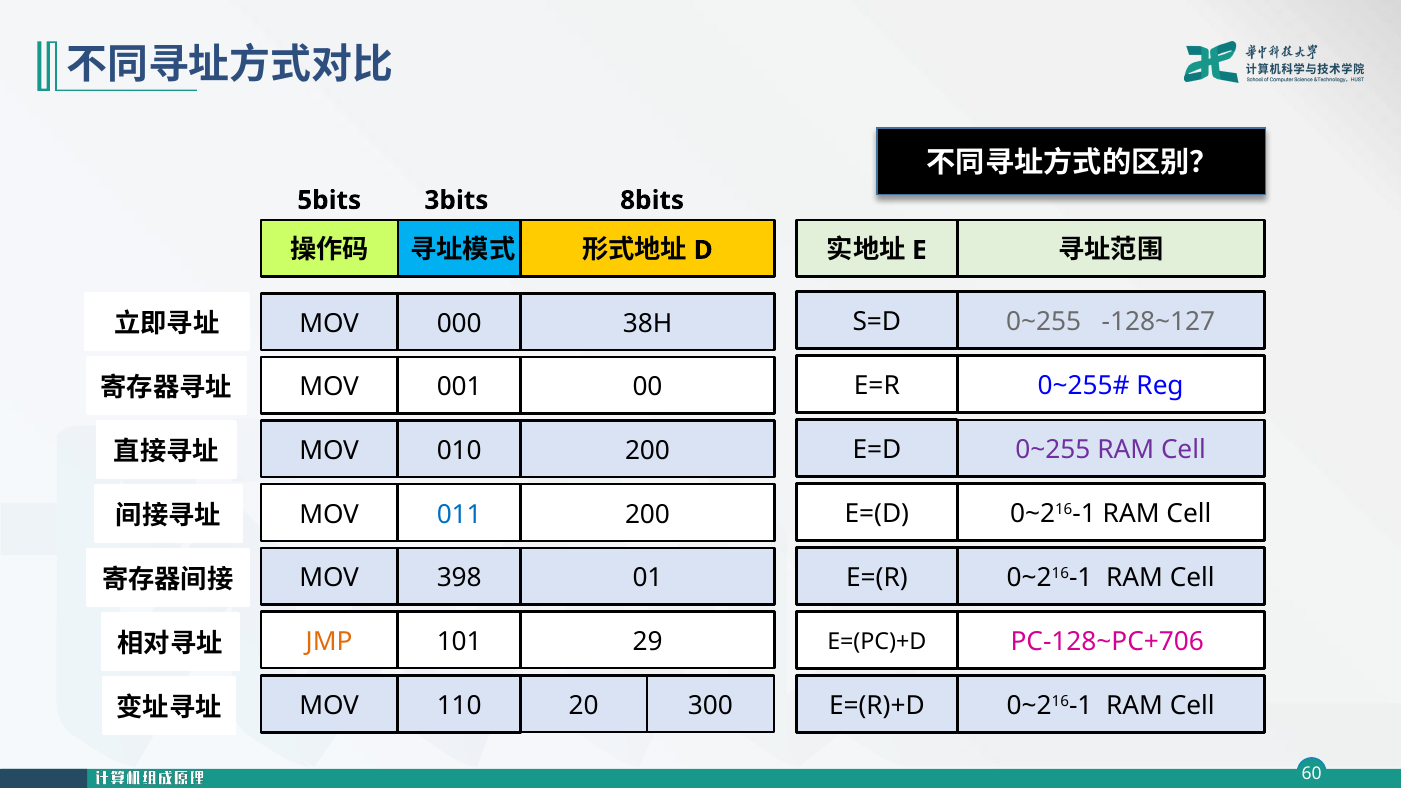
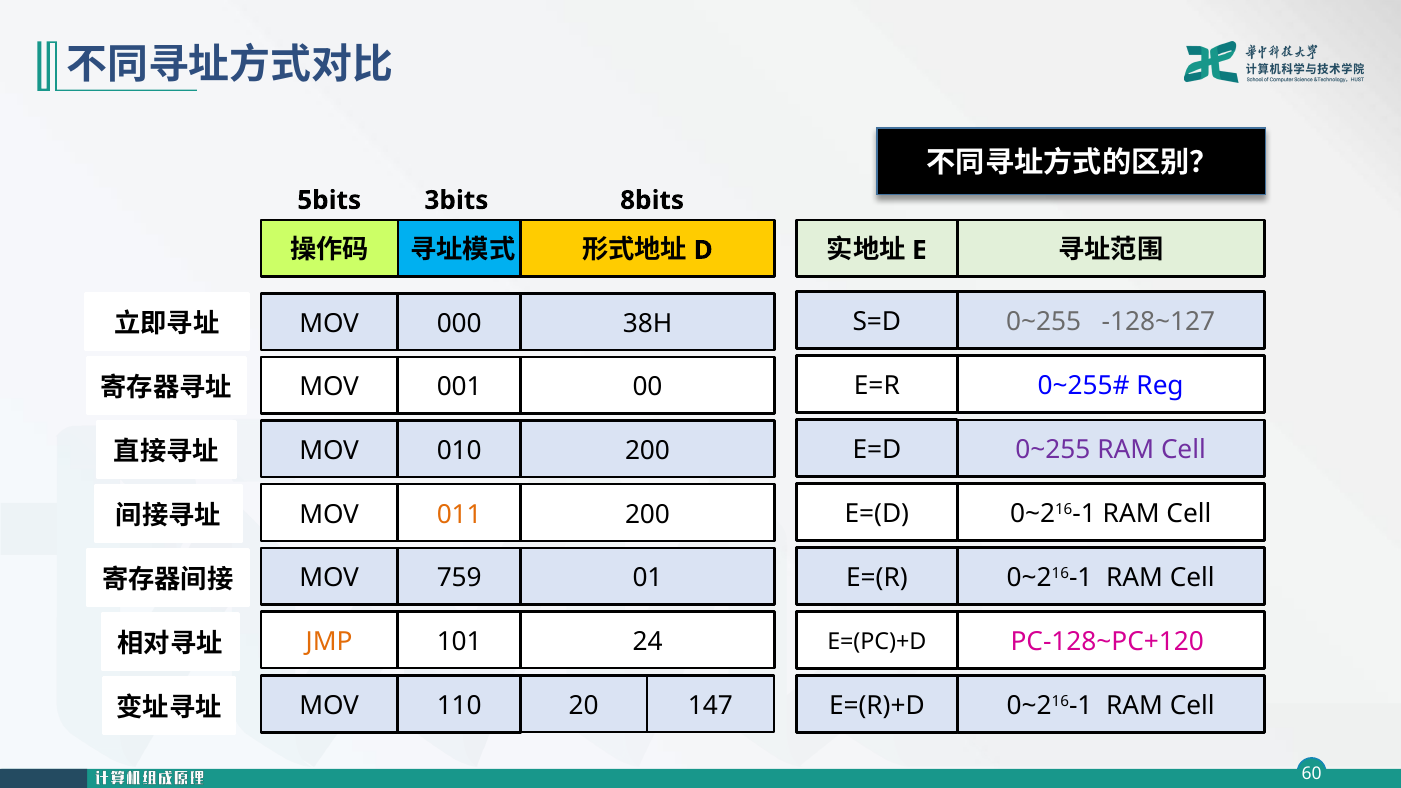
011 colour: blue -> orange (459, 514)
398: 398 -> 759 (459, 578)
29: 29 -> 24 (648, 642)
PC-128~PC+706: PC-128~PC+706 -> PC-128~PC+120 (1107, 642)
300: 300 -> 147 (710, 706)
